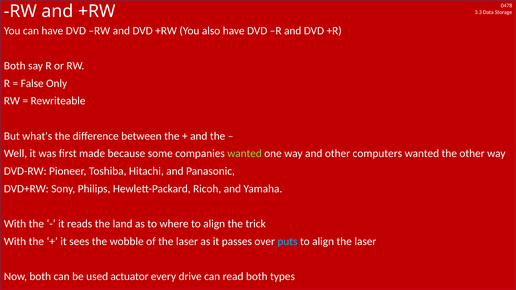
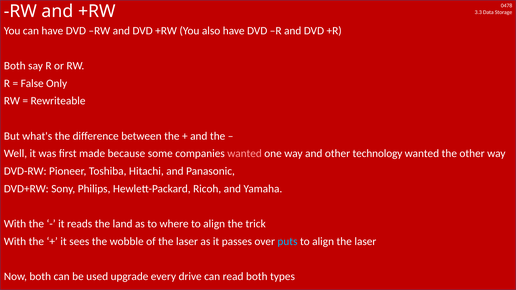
wanted colour: light green -> pink (245, 154)
computers: computers -> technology (377, 154)
actuator: actuator -> upgrade (129, 277)
